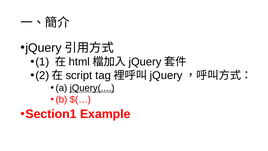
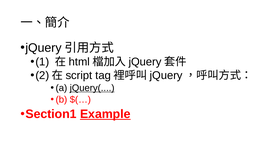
Example underline: none -> present (105, 114)
